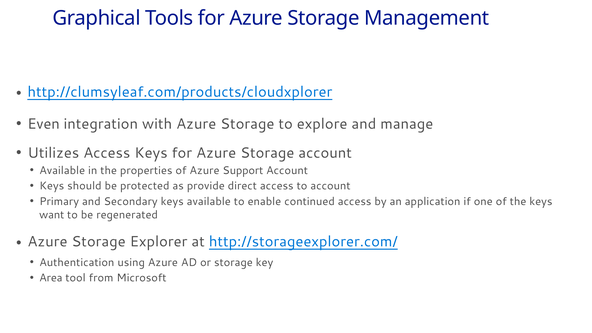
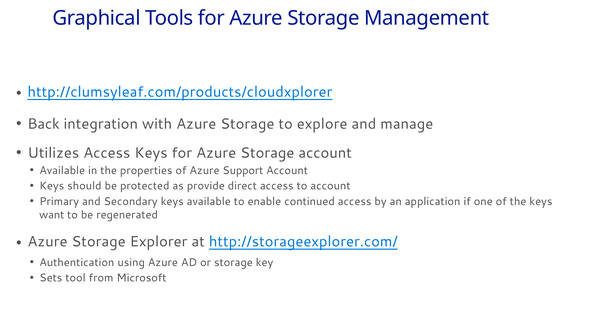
Even: Even -> Back (44, 124)
Area: Area -> Sets (51, 278)
